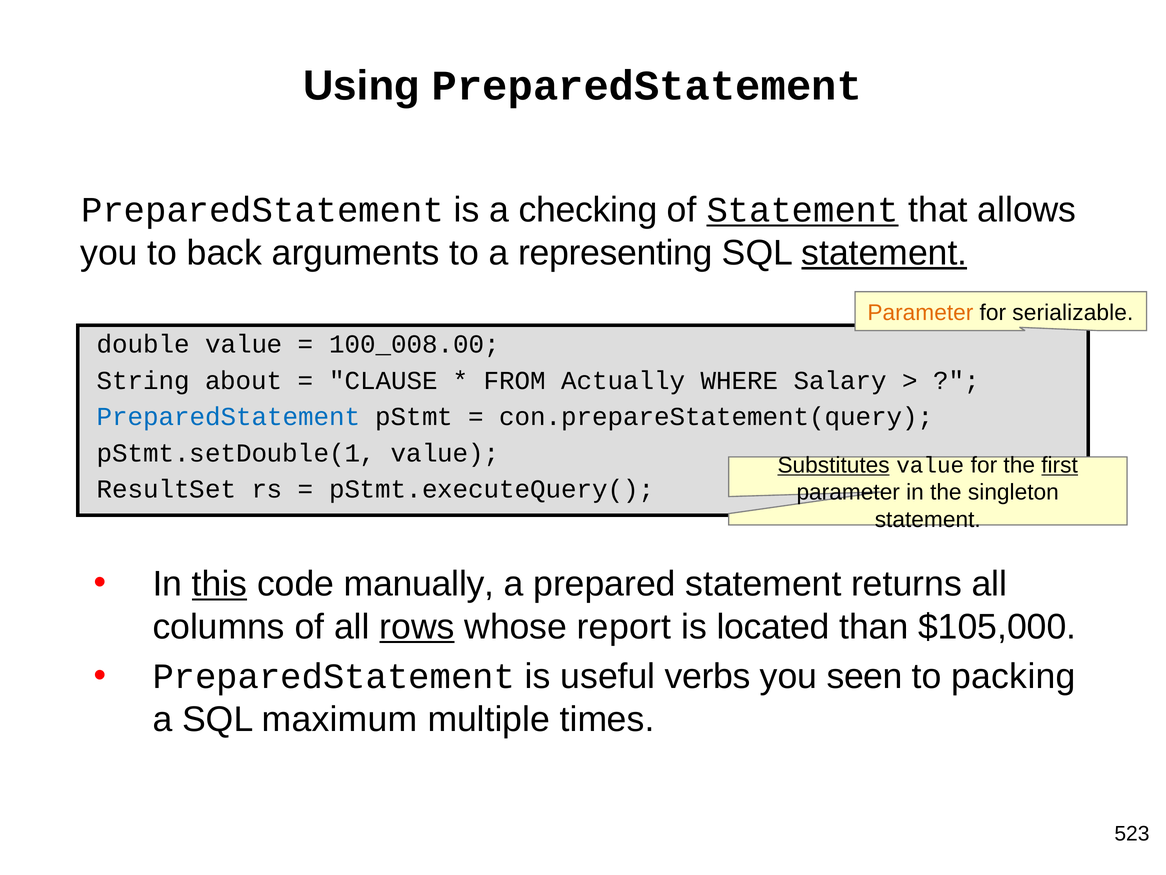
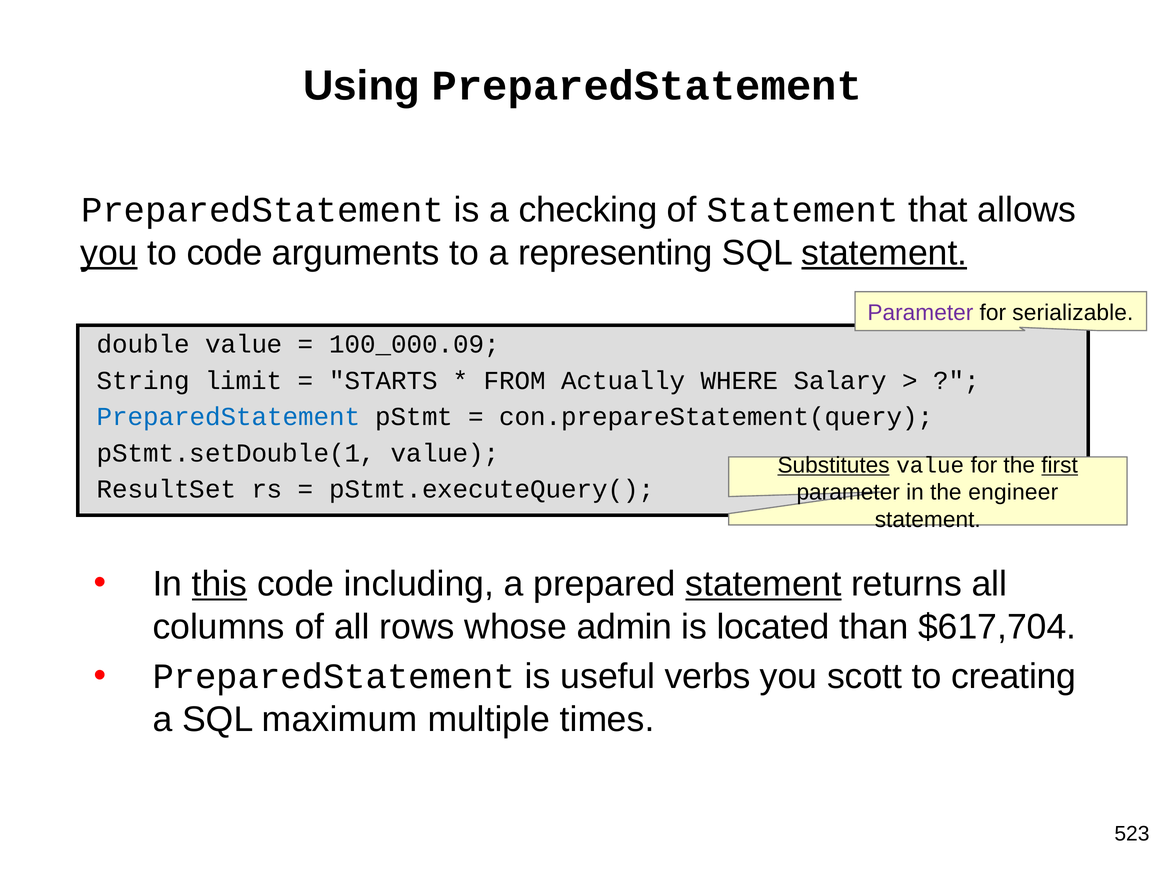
Statement underline: present -> none (803, 210)
you underline: none -> present (109, 253)
to back: back -> code (225, 253)
Parameter colour: orange -> purple (920, 313)
100_008.00: 100_008.00 -> 100_000.09 (414, 344)
about: about -> limit (244, 380)
CLAUSE: CLAUSE -> STARTS (383, 380)
singleton: singleton -> engineer (1013, 492)
manually: manually -> including (419, 584)
statement underline: none -> present (763, 584)
rows underline: present -> none (417, 626)
report: report -> admin (624, 626)
$105,000: $105,000 -> $617,704 (997, 626)
seen: seen -> scott (864, 676)
packing: packing -> creating (1014, 676)
